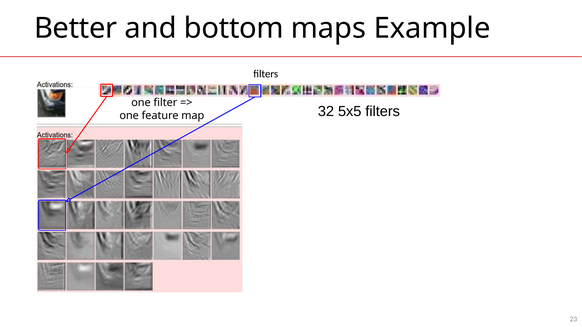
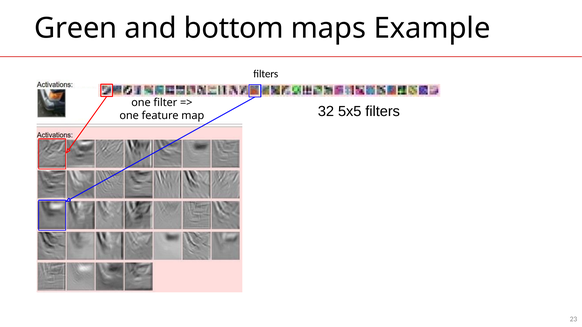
Better: Better -> Green (76, 28)
